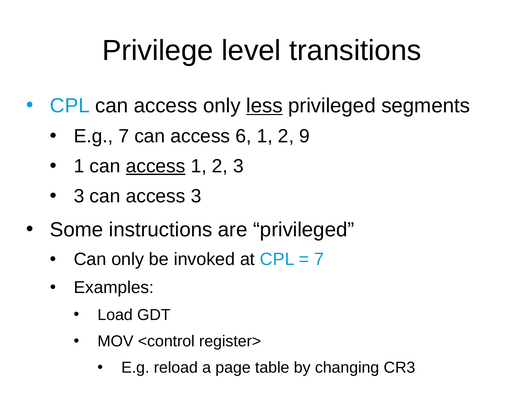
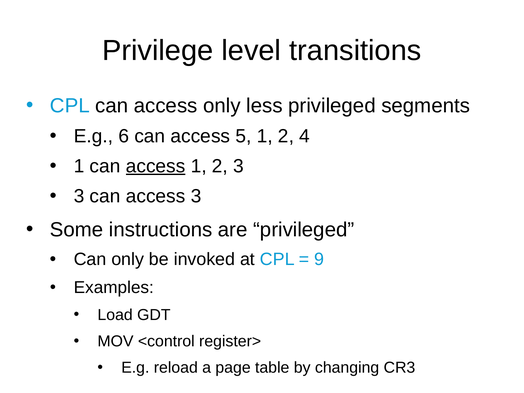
less underline: present -> none (264, 106)
E.g 7: 7 -> 6 (124, 136)
6: 6 -> 5 (243, 136)
9: 9 -> 4 (305, 136)
7: 7 -> 9 (319, 259)
